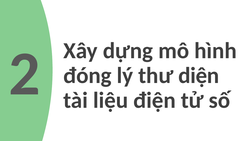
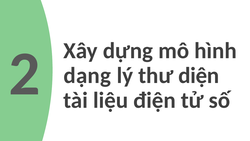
đóng: đóng -> dạng (87, 75)
